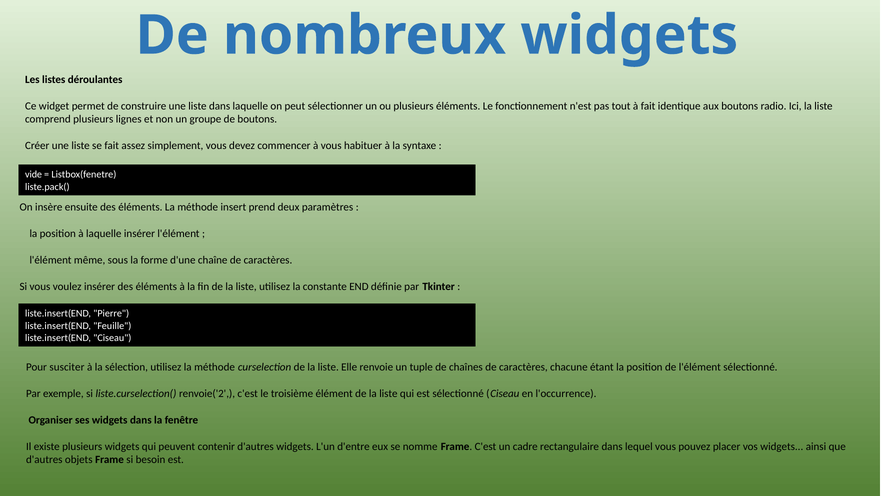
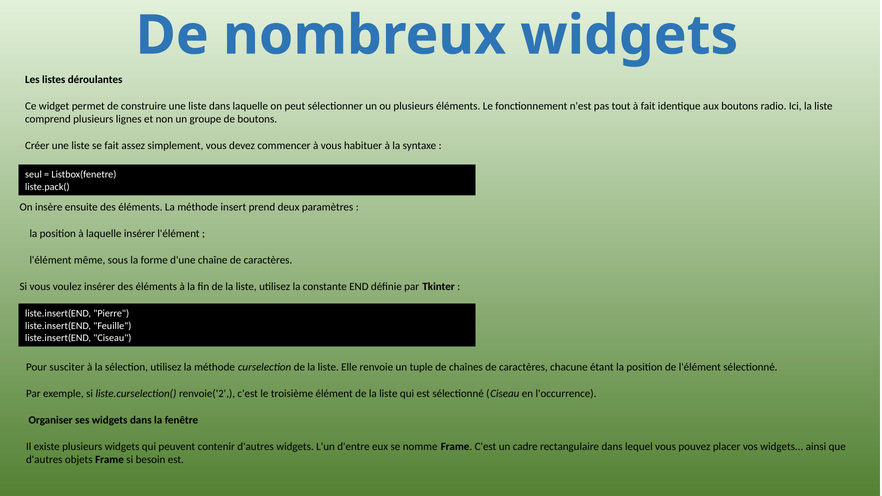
vide: vide -> seul (33, 175)
